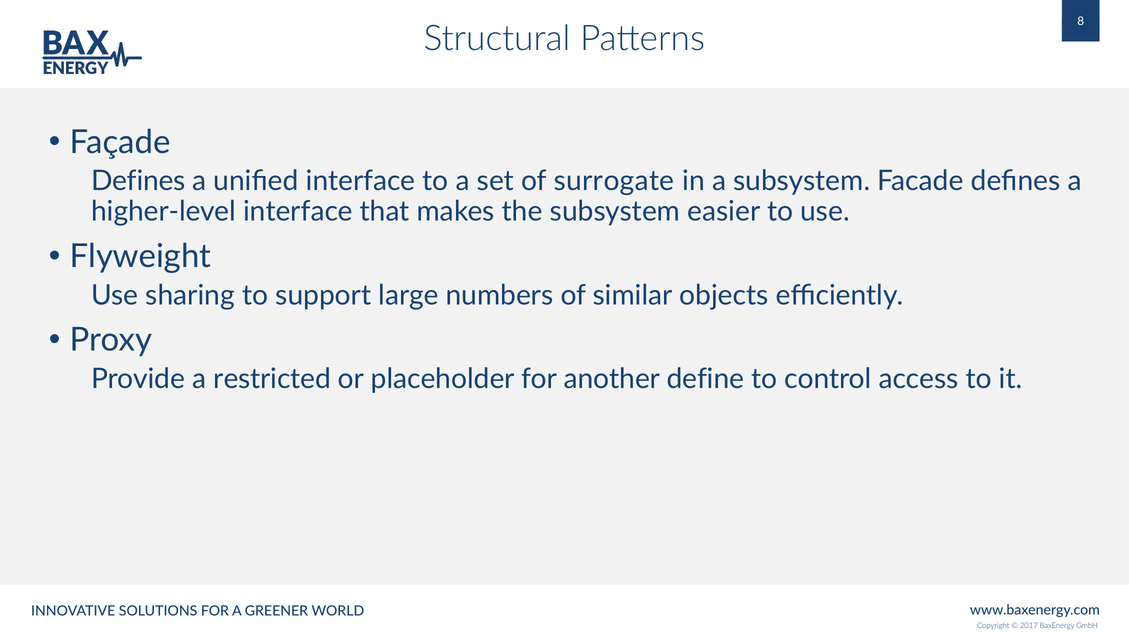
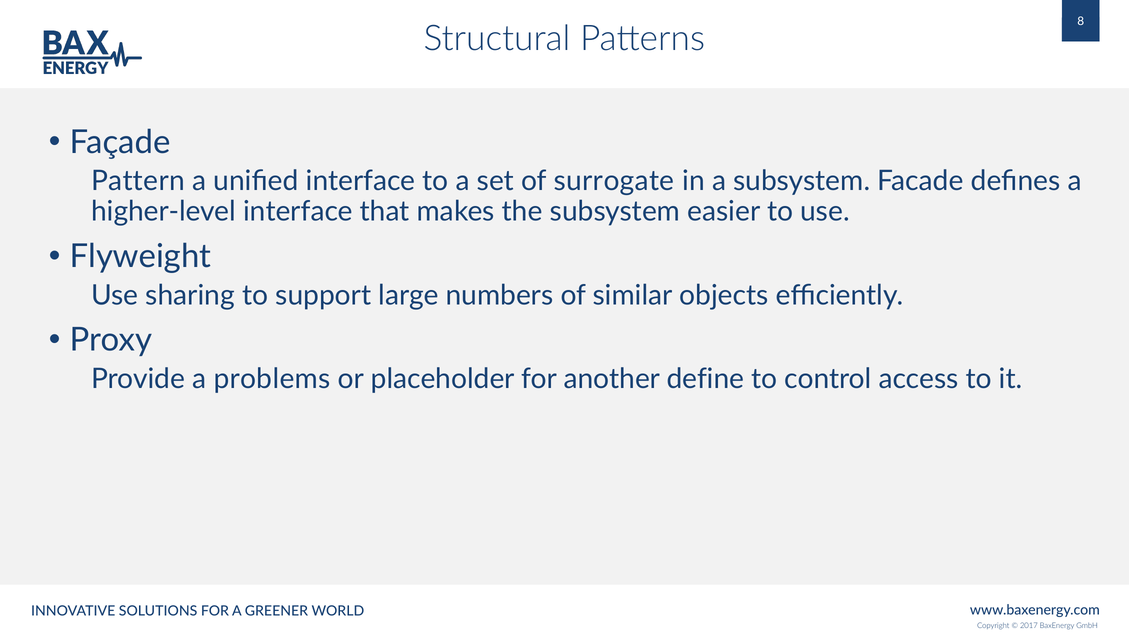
Defines: Defines -> Pattern (138, 181)
restricted: restricted -> problems (272, 379)
